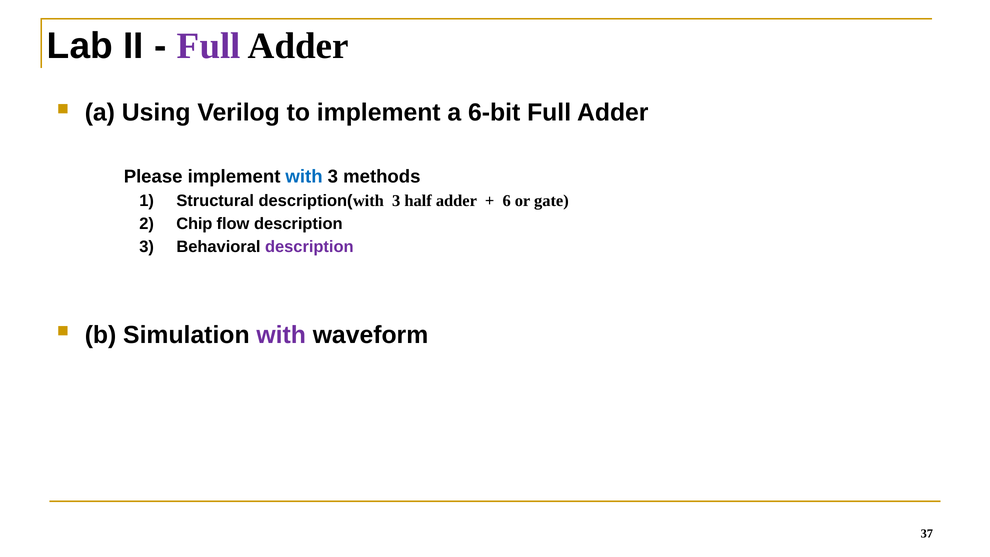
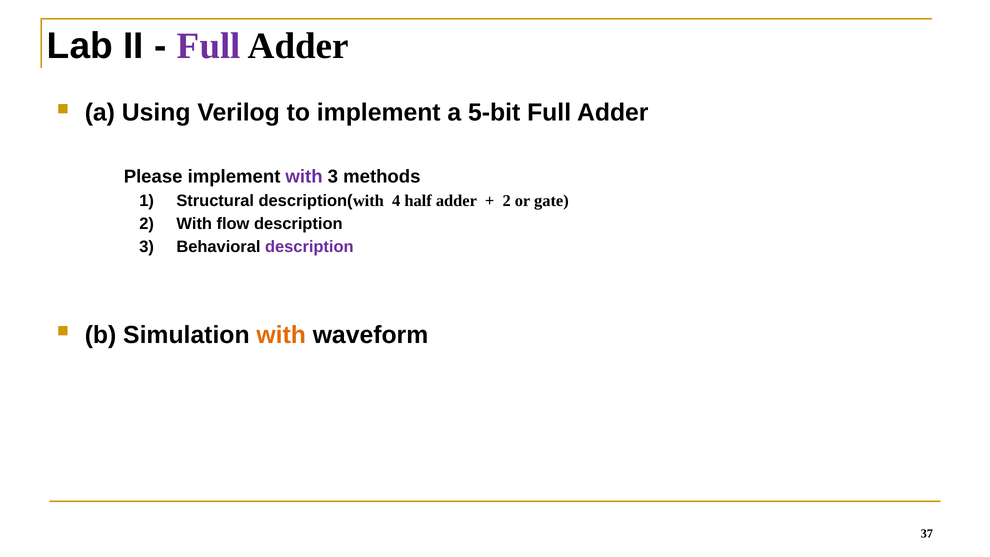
6-bit: 6-bit -> 5-bit (494, 113)
with colour: blue -> purple (304, 176)
description(with 3: 3 -> 4 (396, 201)
6: 6 -> 2 (507, 201)
2 Chip: Chip -> With (194, 224)
with colour: purple -> orange (281, 335)
